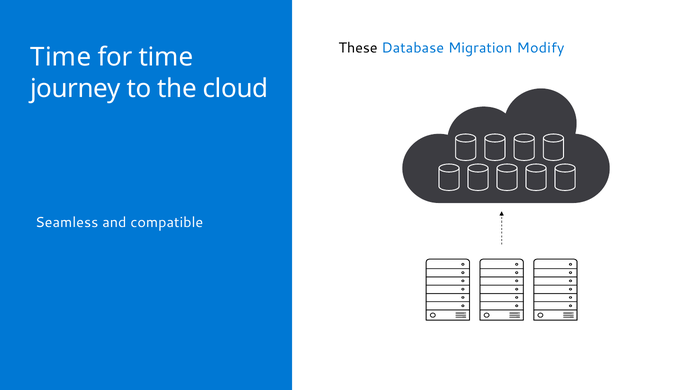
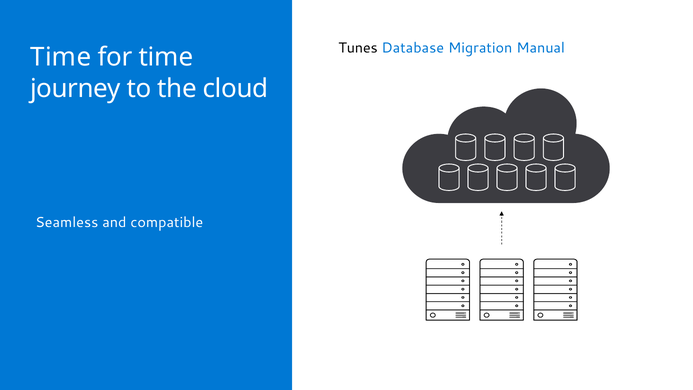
These: These -> Tunes (358, 48)
Modify: Modify -> Manual (541, 48)
